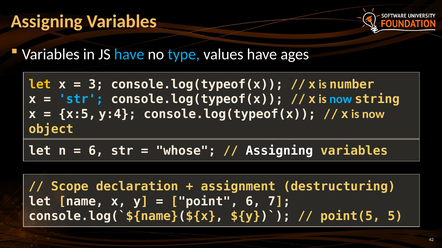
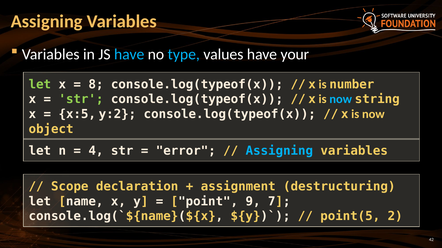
ages: ages -> your (295, 54)
let colour: yellow -> light green (40, 85)
3: 3 -> 8 (96, 85)
str colour: light blue -> light green (81, 99)
y:4: y:4 -> y:2 (117, 114)
6: 6 -> 4 (96, 151)
whose: whose -> error (186, 151)
Assigning colour: white -> light blue (279, 151)
point 6: 6 -> 9 (253, 202)
5: 5 -> 2 (395, 217)
